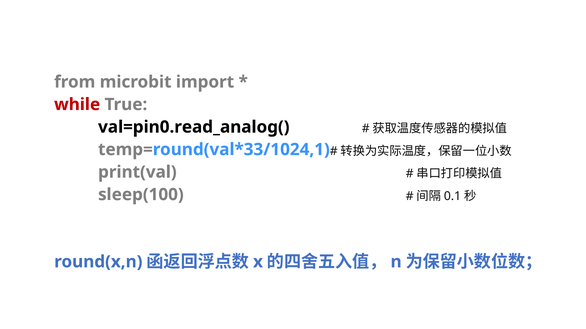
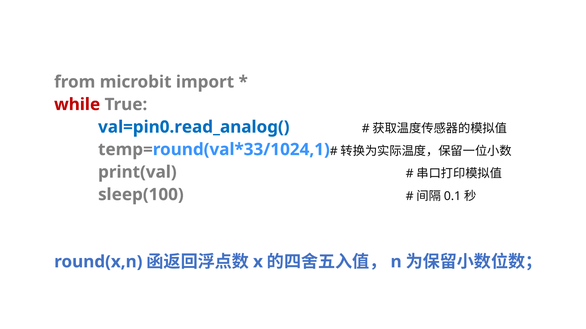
val=pin0.read_analog( colour: black -> blue (194, 127)
